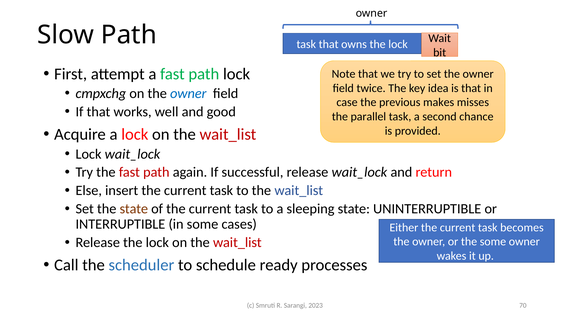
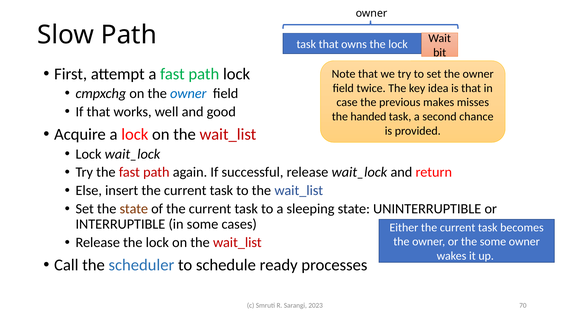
parallel: parallel -> handed (368, 117)
